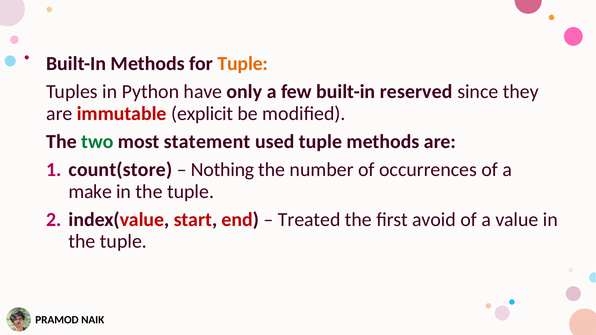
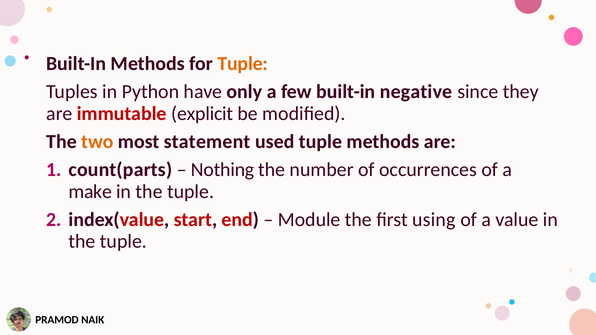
reserved: reserved -> negative (416, 92)
two colour: green -> orange (97, 142)
count(store: count(store -> count(parts (120, 170)
Treated: Treated -> Module (309, 220)
avoid: avoid -> using (434, 220)
